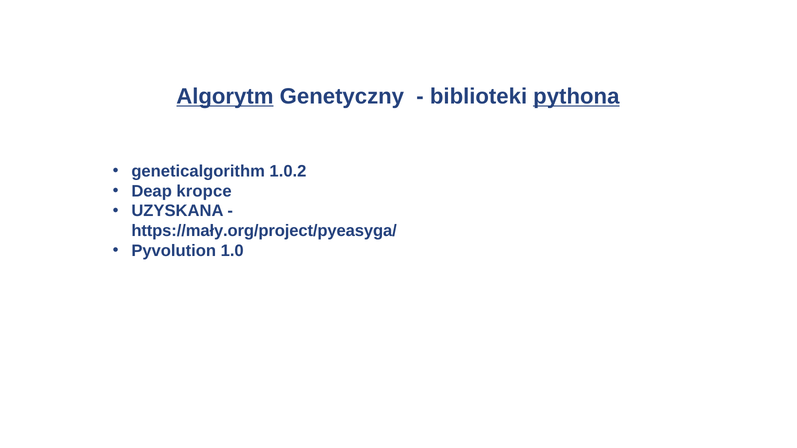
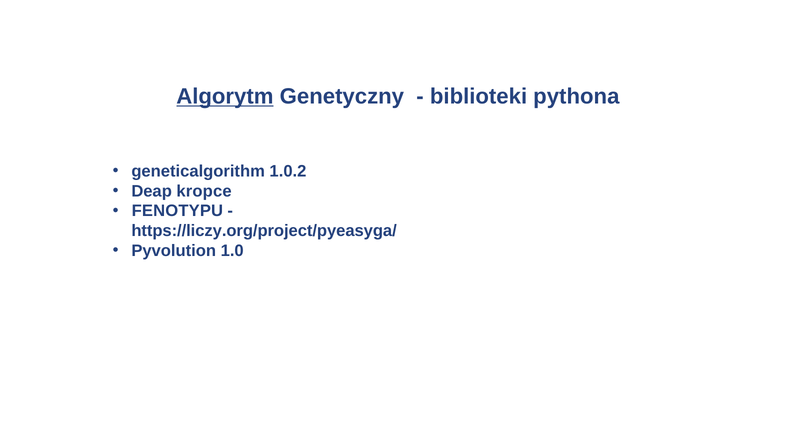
pythona underline: present -> none (576, 97)
UZYSKANA: UZYSKANA -> FENOTYPU (177, 211)
https://mały.org/project/pyeasyga/: https://mały.org/project/pyeasyga/ -> https://liczy.org/project/pyeasyga/ (264, 231)
